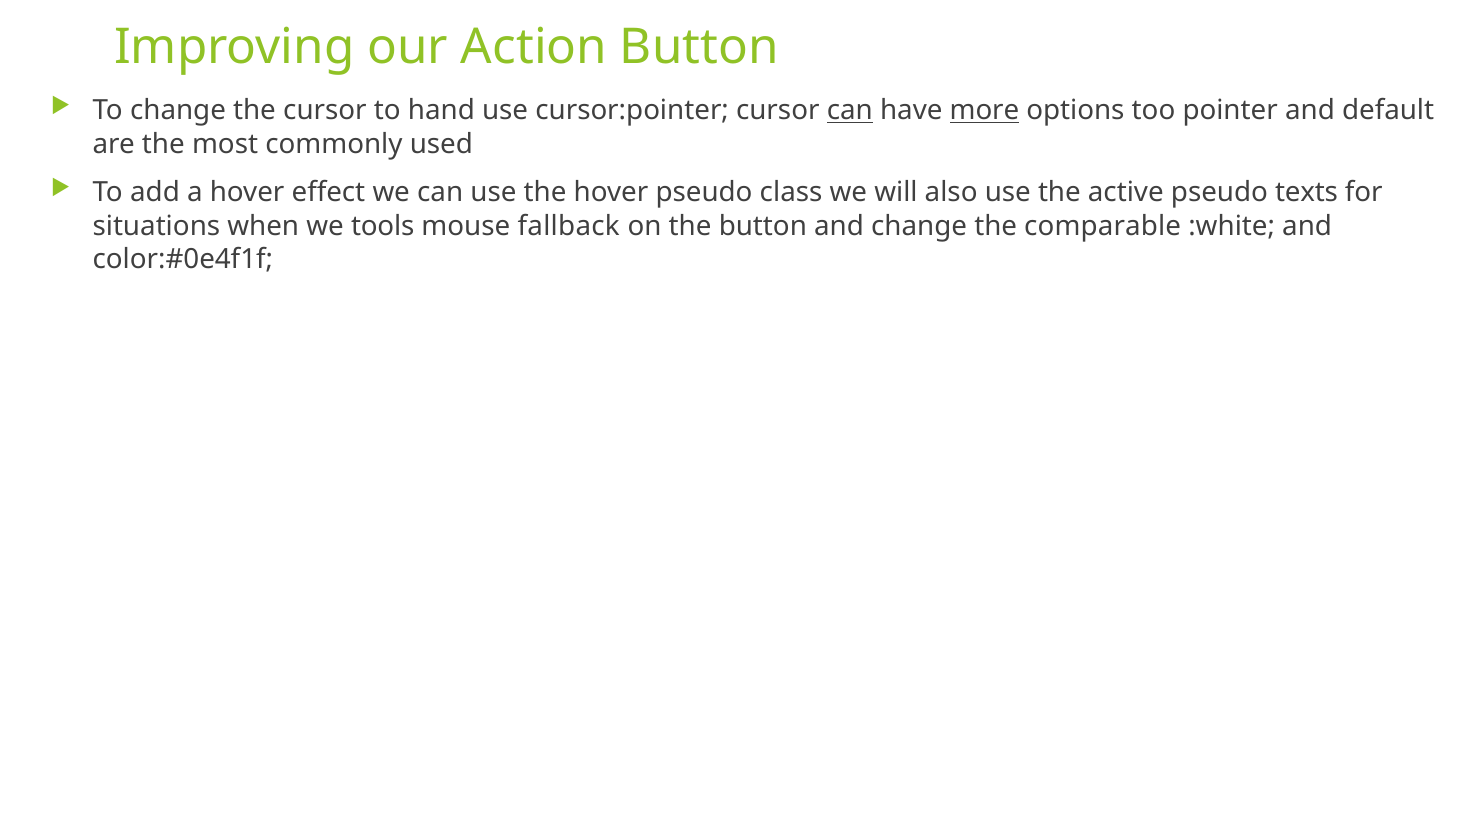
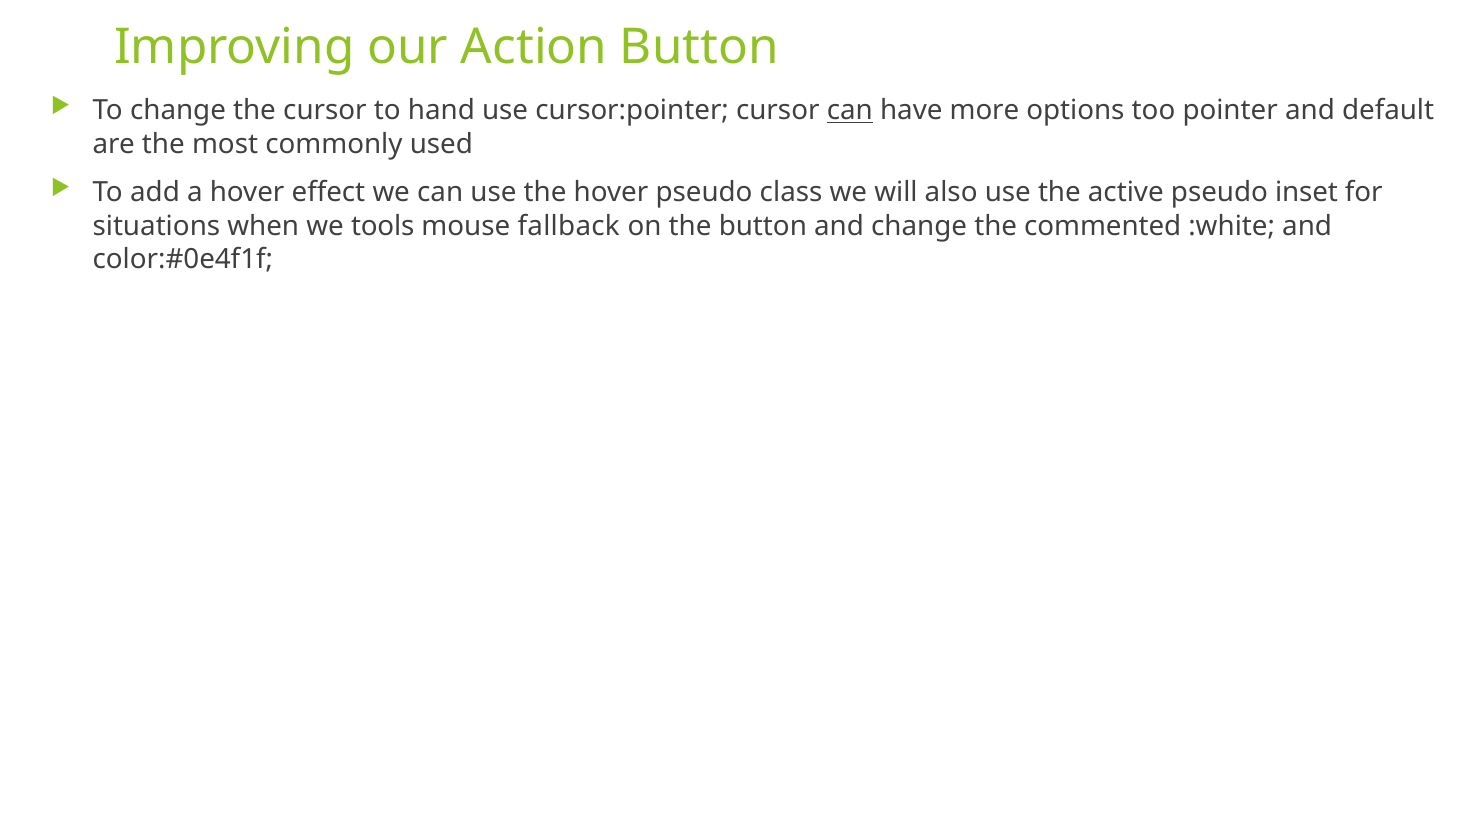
more underline: present -> none (984, 111)
texts: texts -> inset (1306, 193)
comparable: comparable -> commented (1103, 226)
